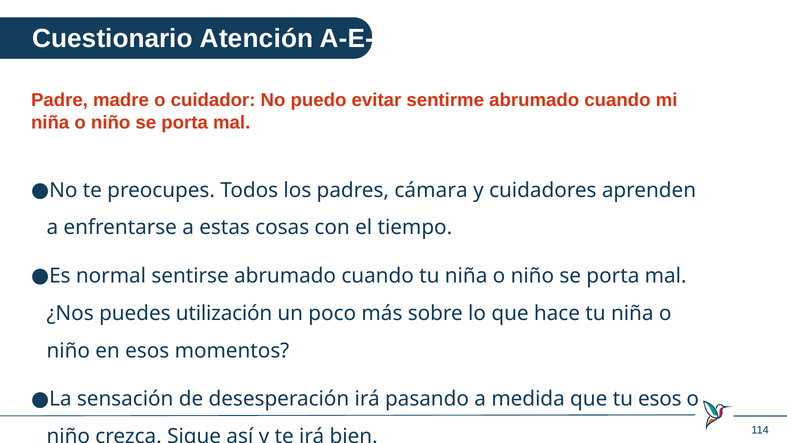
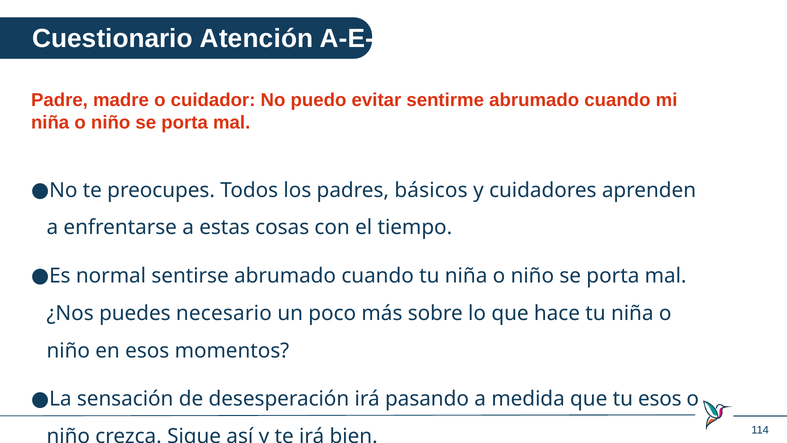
cámara: cámara -> básicos (431, 190)
utilización: utilización -> necesario (224, 313)
